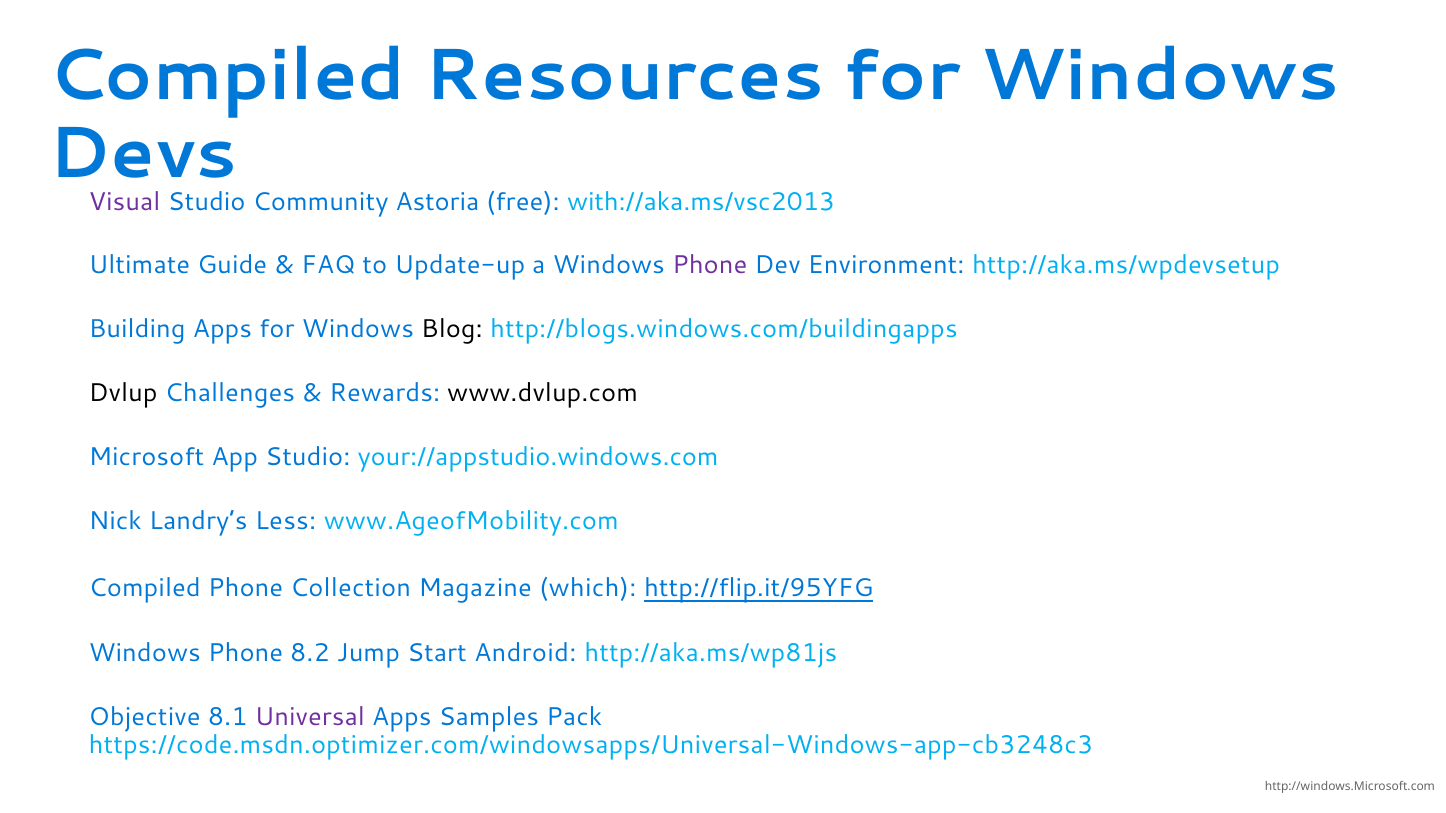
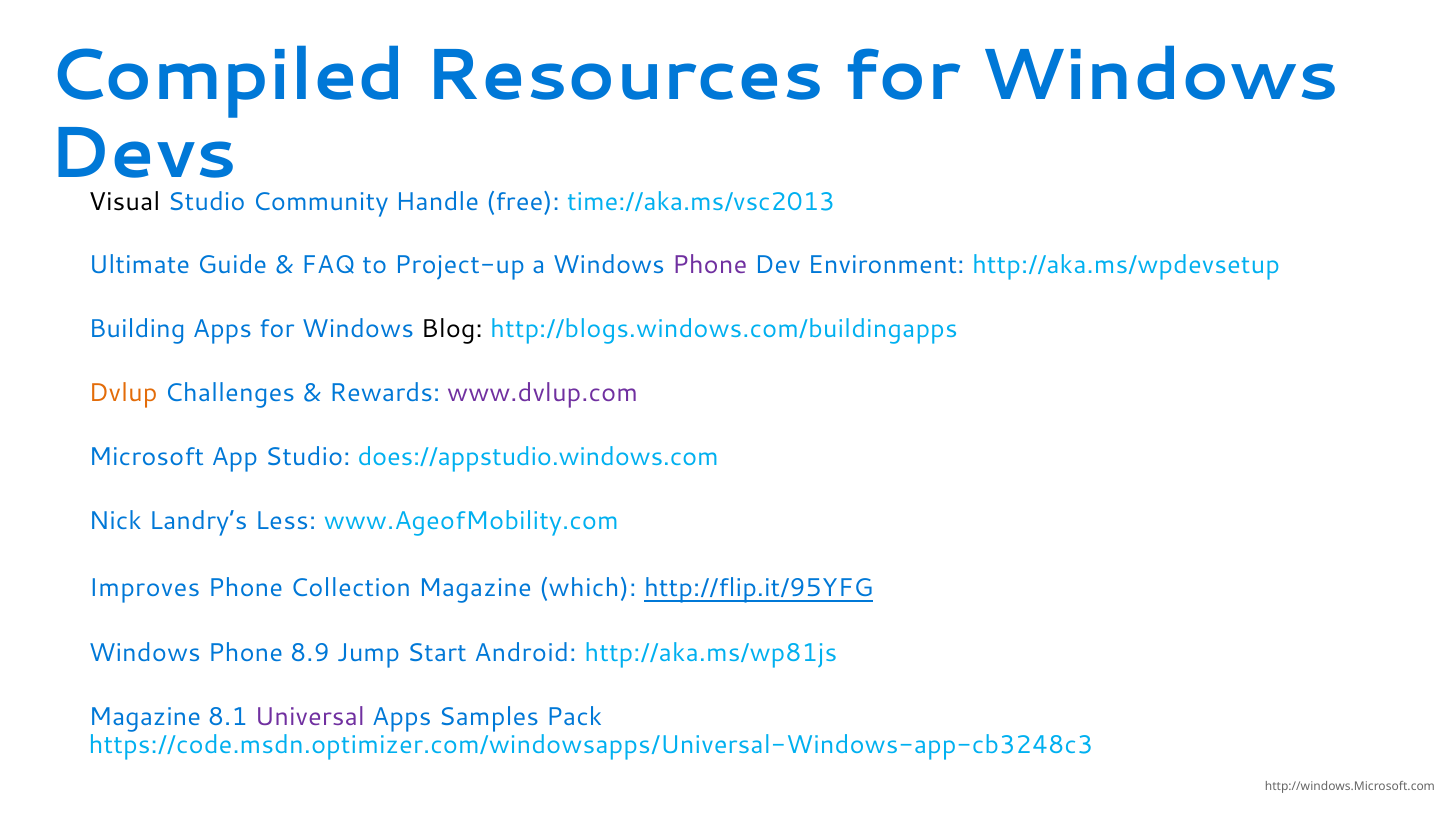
Visual colour: purple -> black (125, 202)
Astoria: Astoria -> Handle (437, 202)
with://aka.ms/vsc2013: with://aka.ms/vsc2013 -> time://aka.ms/vsc2013 (701, 202)
Update-up: Update-up -> Project-up (460, 266)
Dvlup colour: black -> orange (123, 393)
www.dvlup.com colour: black -> purple (543, 393)
your://appstudio.windows.com: your://appstudio.windows.com -> does://appstudio.windows.com (538, 457)
Compiled: Compiled -> Improves (145, 588)
8.2: 8.2 -> 8.9 (310, 654)
Objective: Objective -> Magazine (145, 717)
